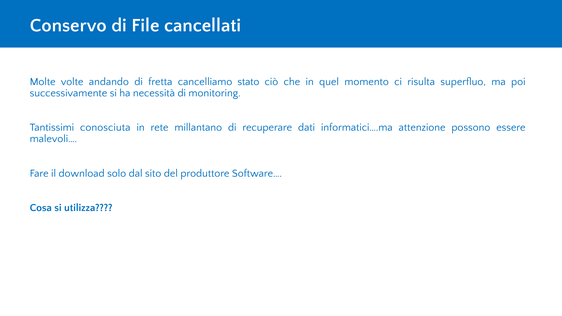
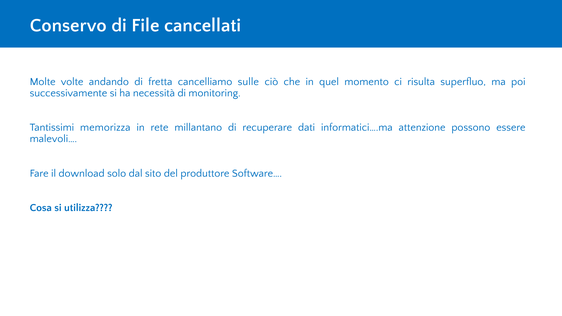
stato: stato -> sulle (248, 82)
conosciuta: conosciuta -> memorizza (105, 128)
